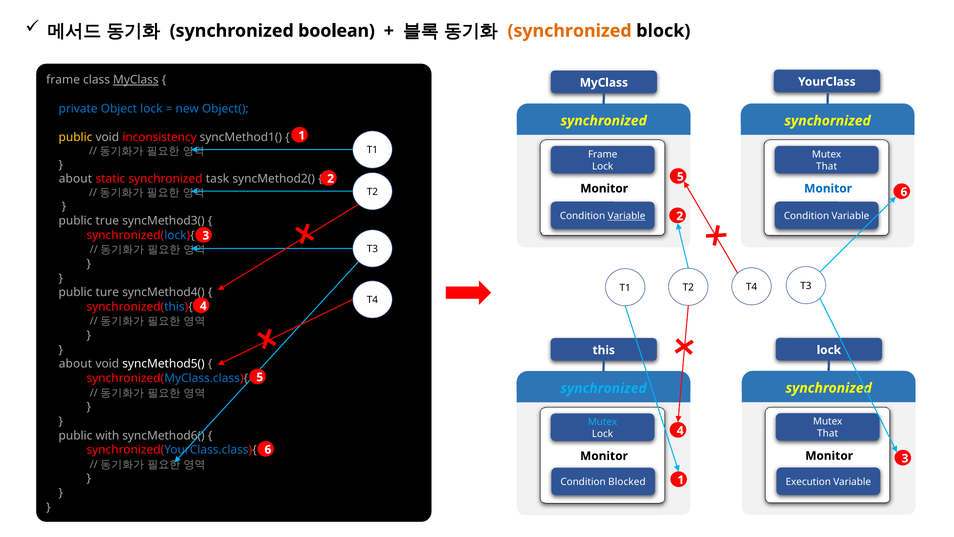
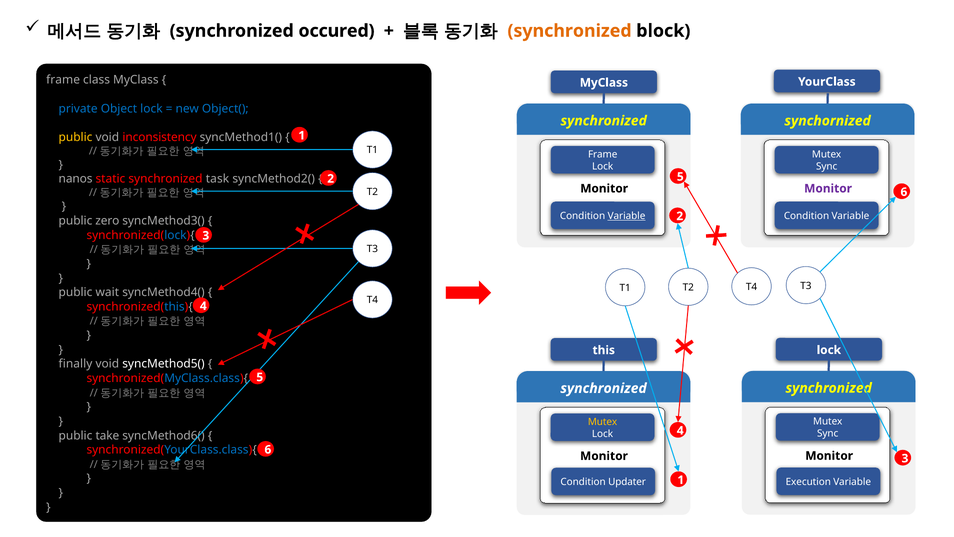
boolean: boolean -> occured (337, 31)
MyClass underline: present -> none (136, 80)
That: That -> Sync (827, 166)
about: about -> nanos (76, 179)
Monitor colour: blue -> purple (828, 188)
true: true -> zero (107, 221)
ture: ture -> wait (107, 292)
about: about -> finally (75, 364)
synchronized colour: light blue -> white (604, 388)
Mutex colour: light blue -> yellow (603, 422)
That: That -> Sync (828, 433)
with: with -> take (107, 435)
Blocked: Blocked -> Updater (627, 482)
